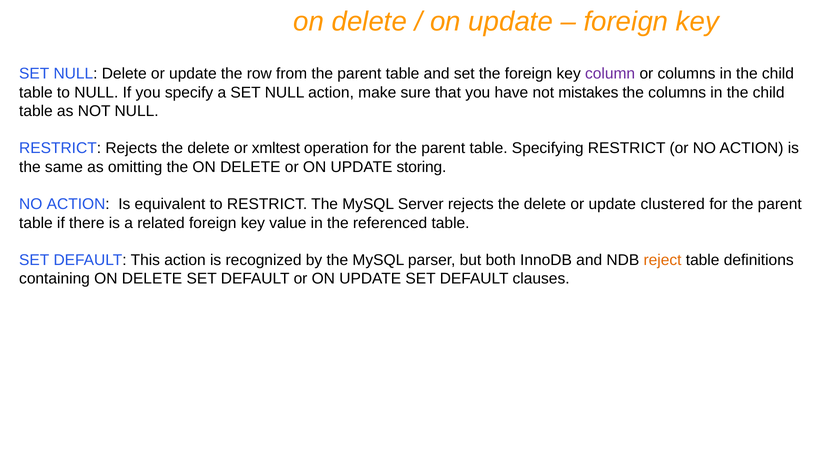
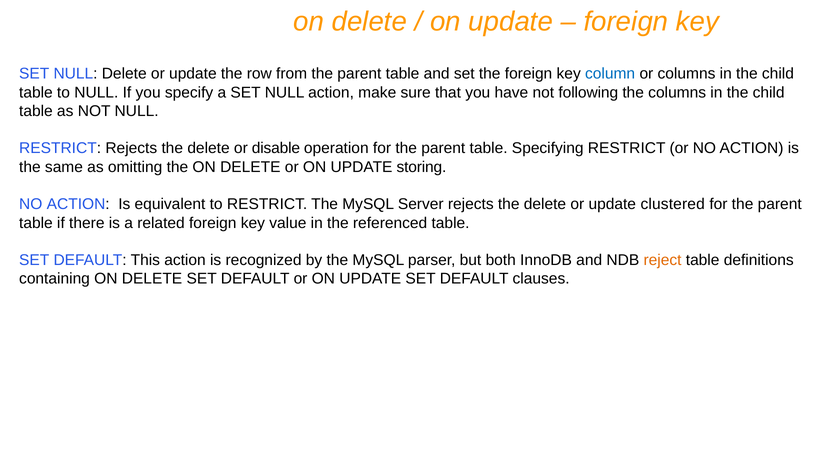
column colour: purple -> blue (610, 74)
mistakes: mistakes -> following (588, 92)
xmltest: xmltest -> disable (276, 148)
